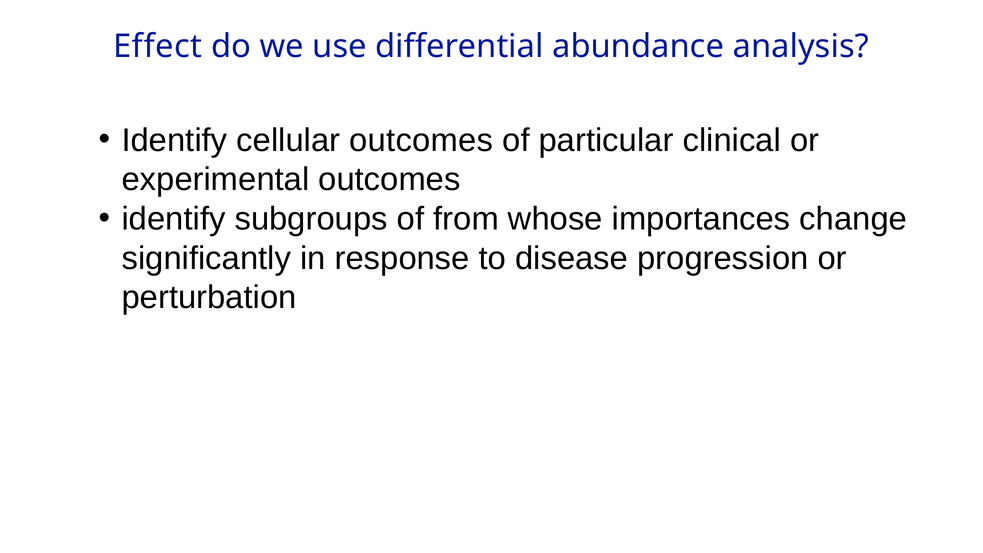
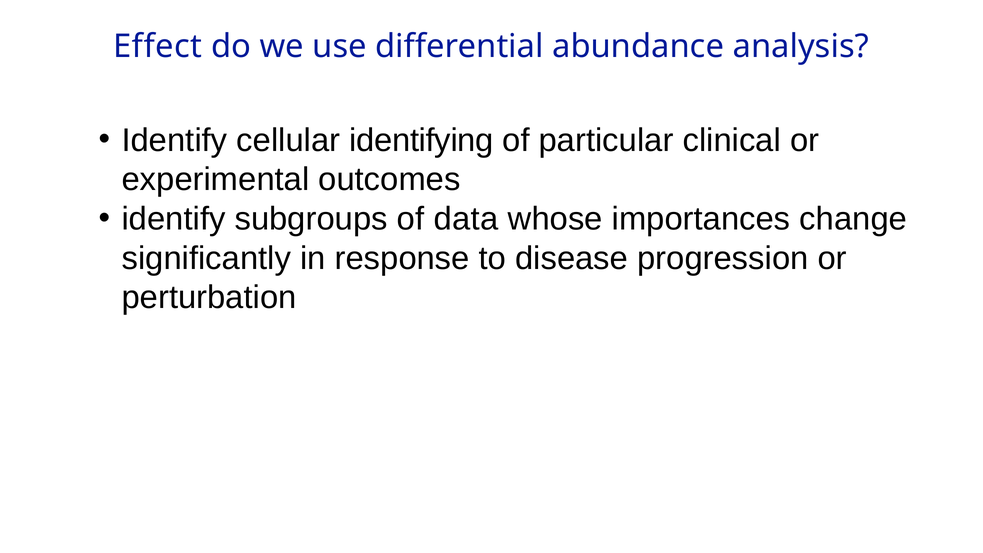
cellular outcomes: outcomes -> identifying (421, 140)
from: from -> data (466, 219)
